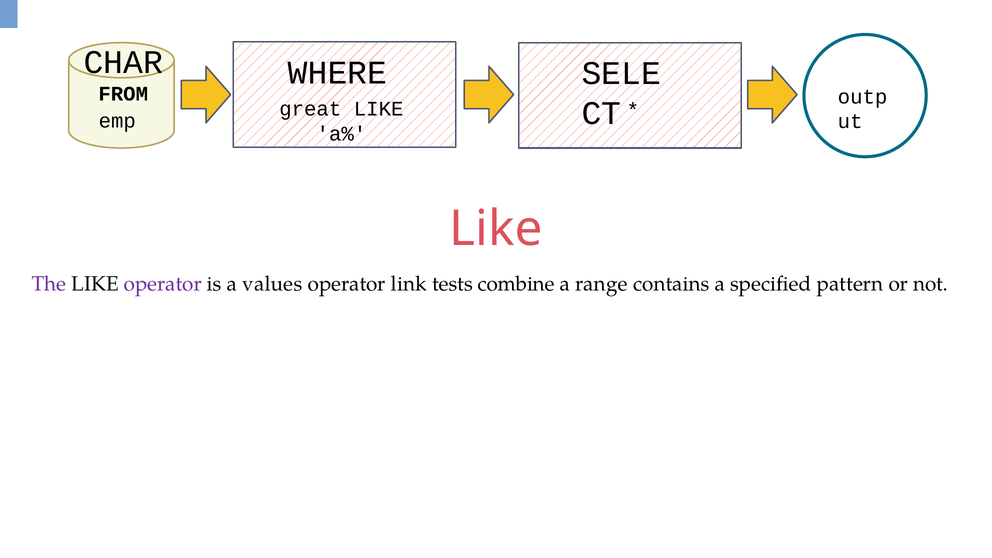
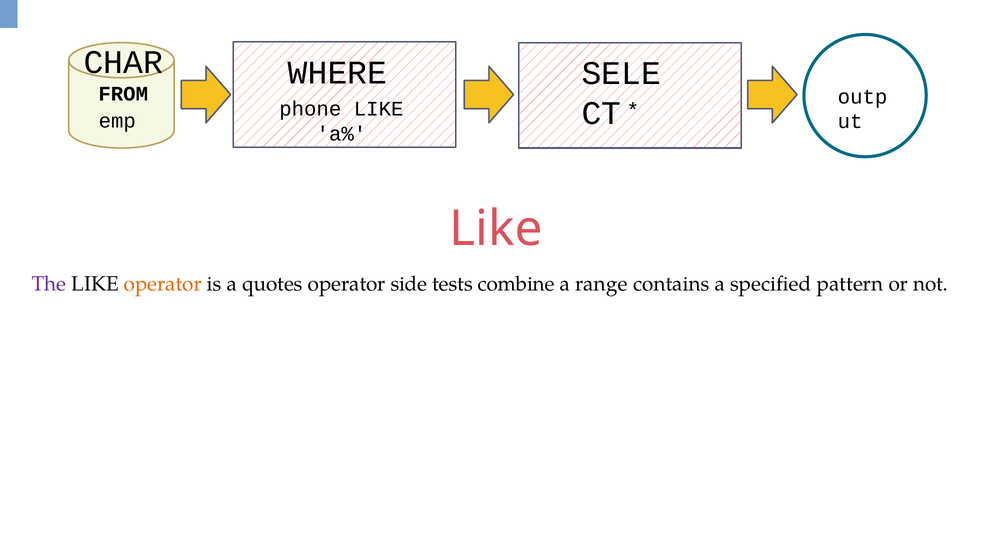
great: great -> phone (310, 109)
operator colour: purple -> orange (163, 284)
values: values -> quotes (272, 284)
link: link -> side (409, 284)
